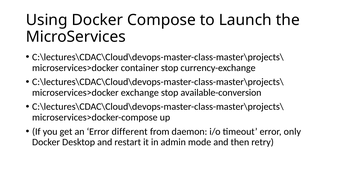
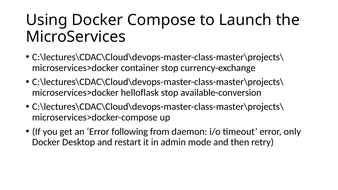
exchange: exchange -> helloflask (140, 93)
different: different -> following (130, 132)
